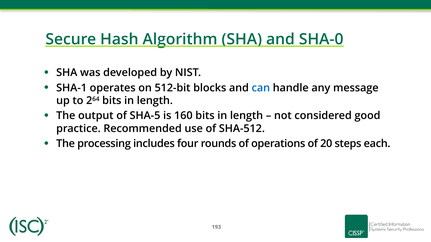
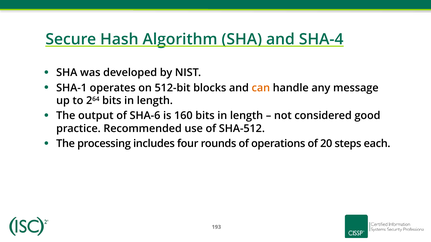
SHA-0: SHA-0 -> SHA-4 (321, 39)
can colour: blue -> orange (261, 88)
SHA-5: SHA-5 -> SHA-6 (145, 116)
